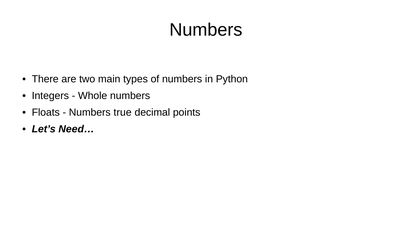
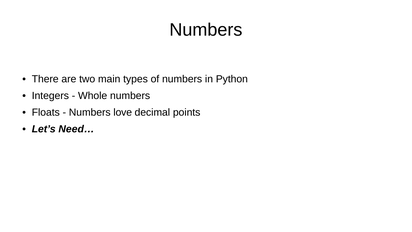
true: true -> love (123, 112)
